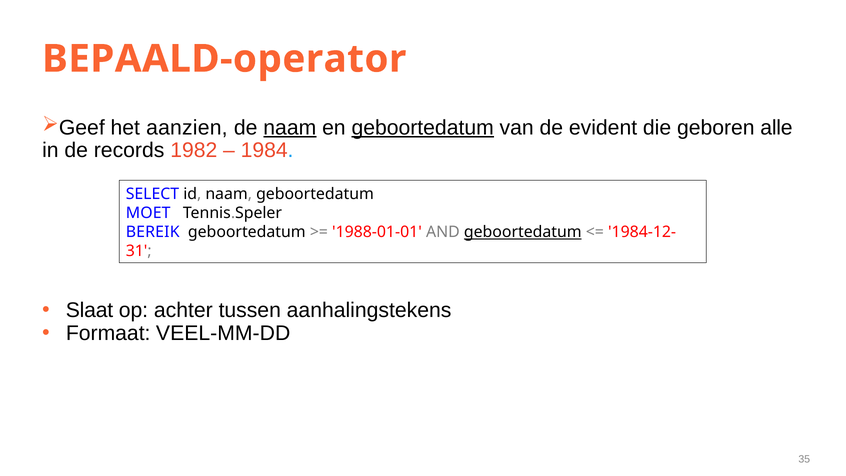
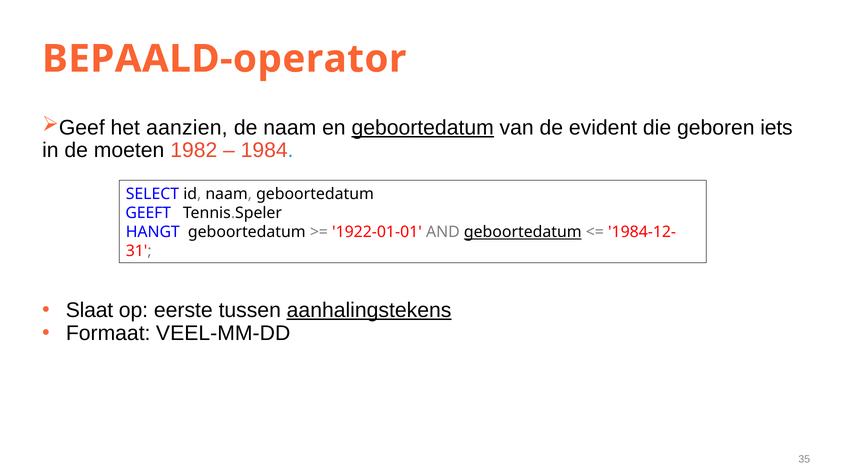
naam underline: present -> none (290, 127)
alle: alle -> iets (776, 127)
records: records -> moeten (129, 150)
MOET: MOET -> GEEFT (148, 213)
BEREIK: BEREIK -> HANGT (153, 232)
1988-01-01: 1988-01-01 -> 1922-01-01 (377, 232)
achter: achter -> eerste (183, 310)
aanhalingstekens underline: none -> present (369, 310)
